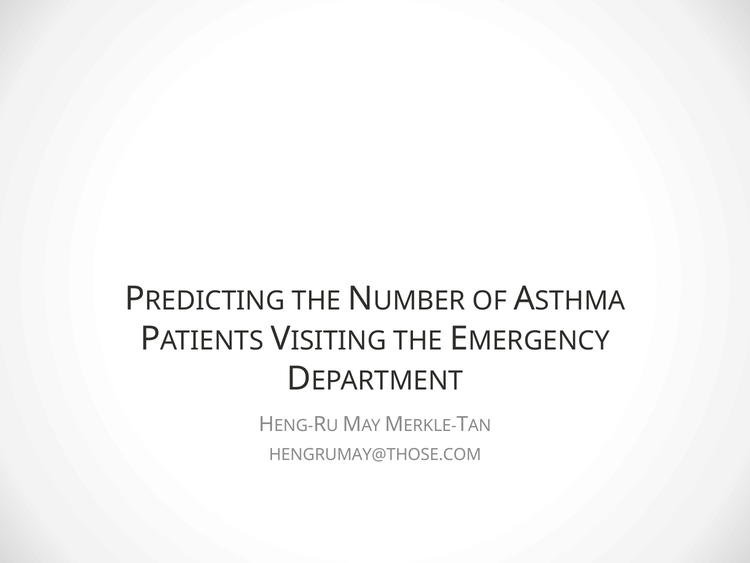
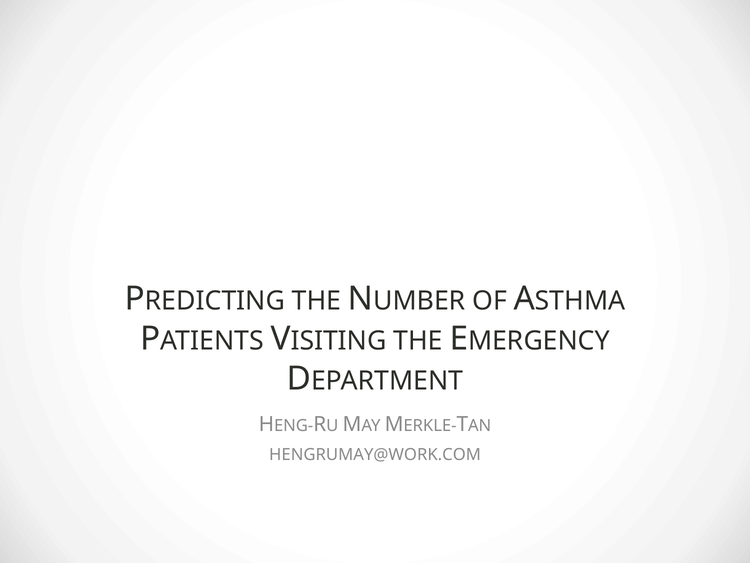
HENGRUMAY@THOSE.COM: HENGRUMAY@THOSE.COM -> HENGRUMAY@WORK.COM (375, 455)
